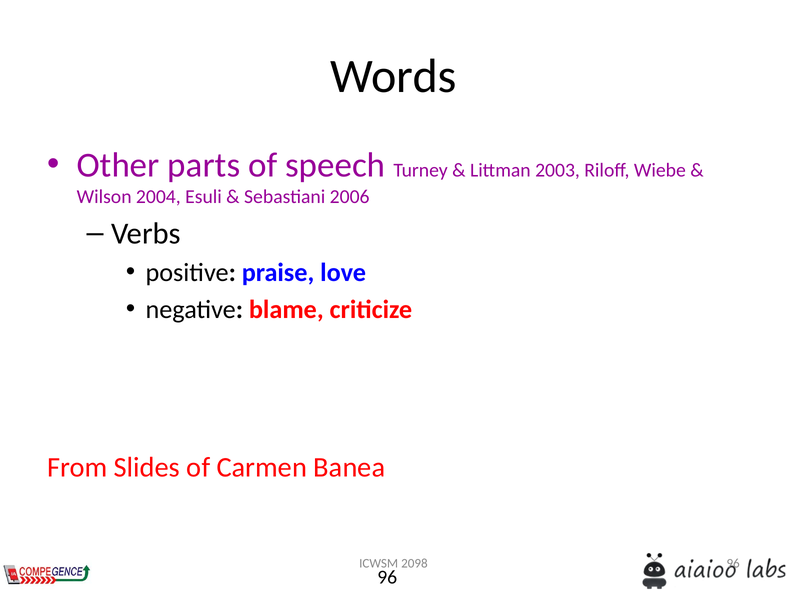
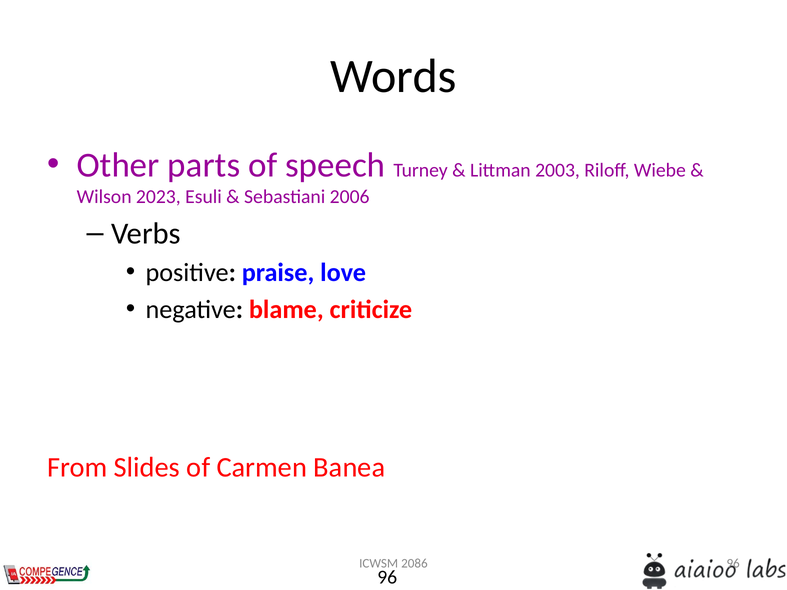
2004: 2004 -> 2023 (158, 197)
2098: 2098 -> 2086 (414, 564)
